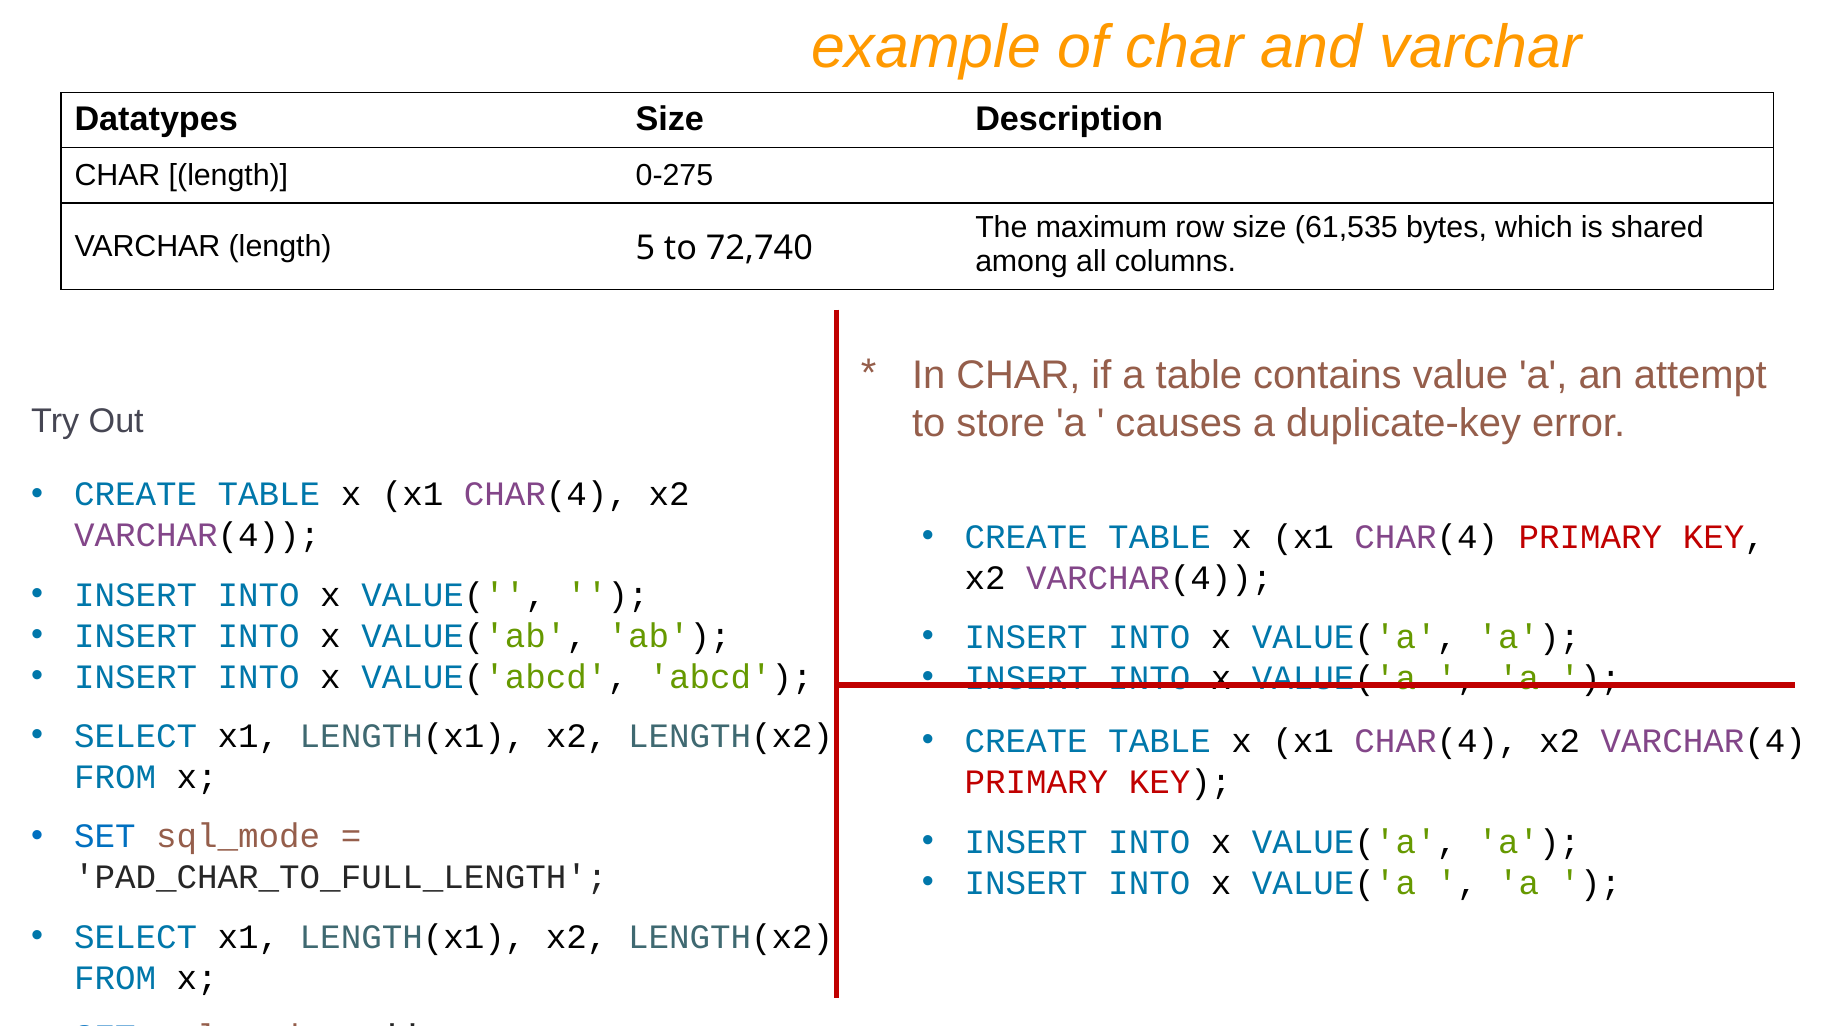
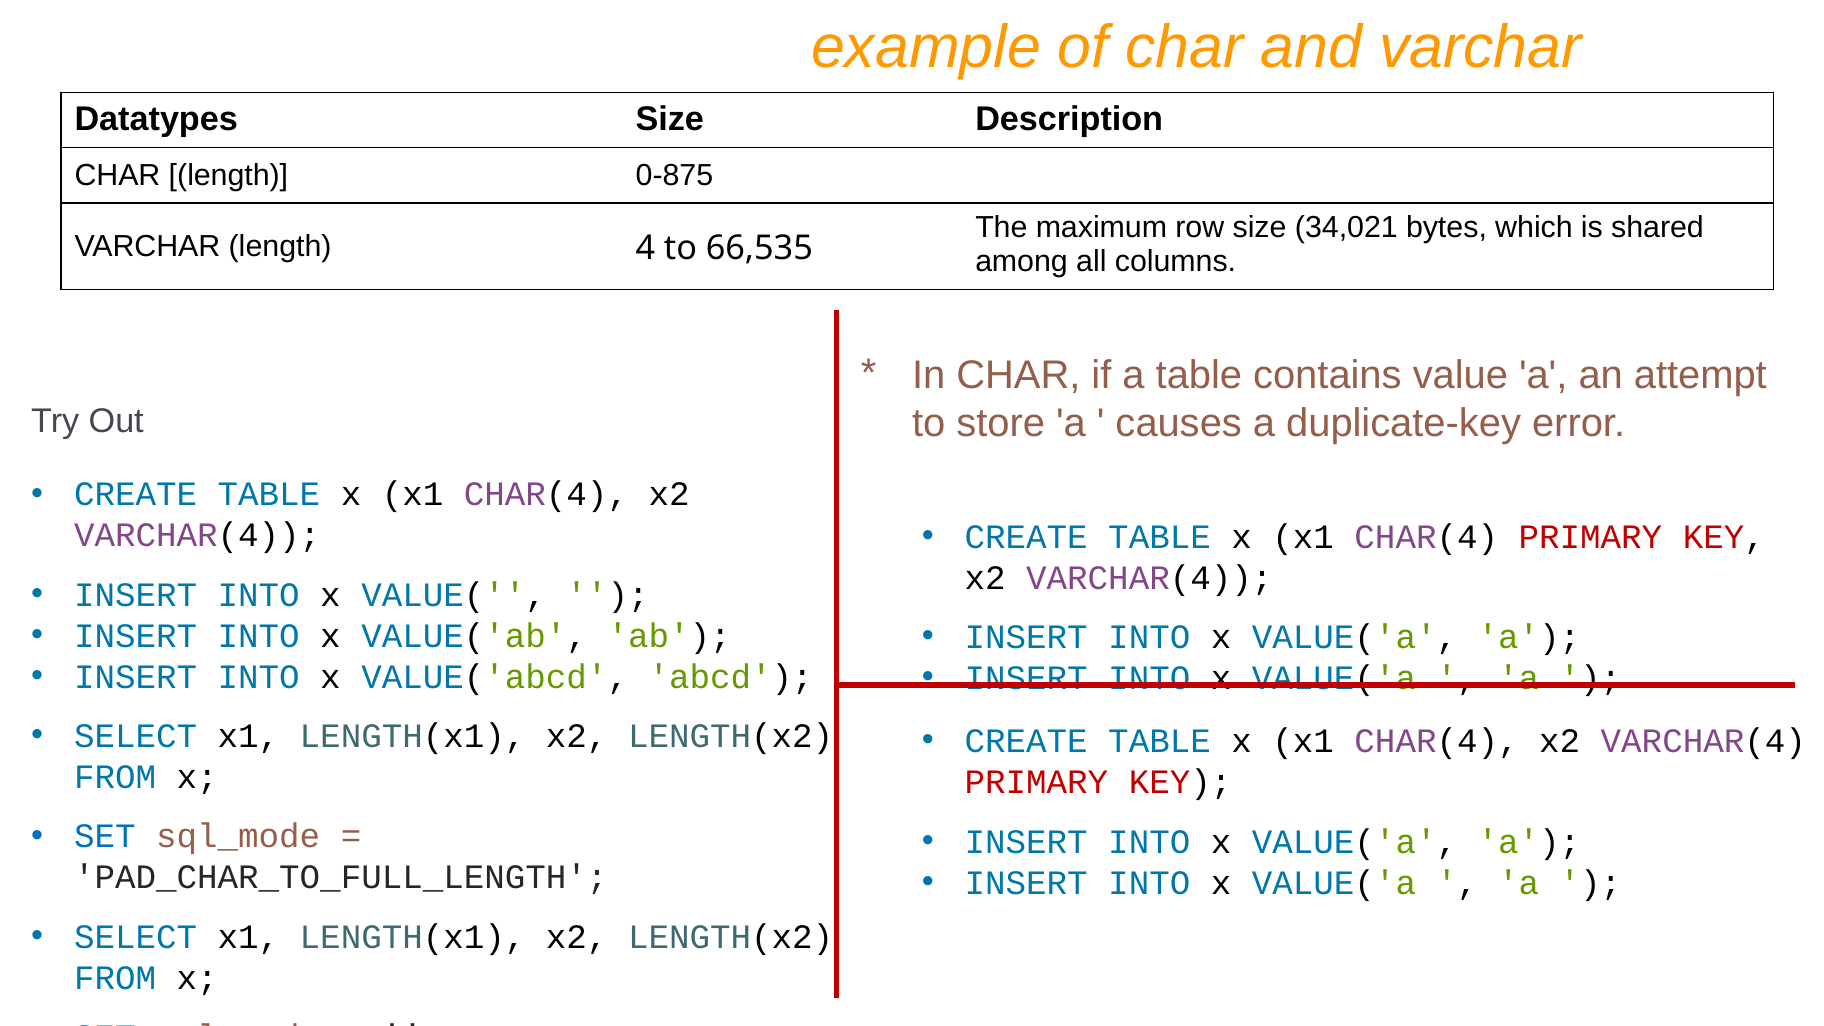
0-275: 0-275 -> 0-875 (674, 176)
61,535: 61,535 -> 34,021 (1346, 227)
5: 5 -> 4 (645, 248)
72,740: 72,740 -> 66,535 (759, 248)
